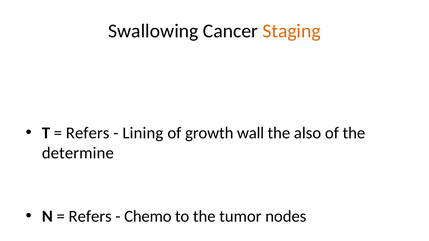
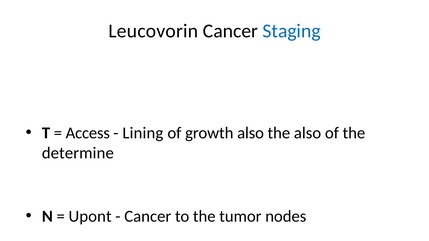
Swallowing: Swallowing -> Leucovorin (153, 31)
Staging colour: orange -> blue (292, 31)
Refers: Refers -> Access (88, 133)
growth wall: wall -> also (251, 133)
Refers: Refers -> Upont (90, 217)
Chemo: Chemo -> Cancer (148, 217)
